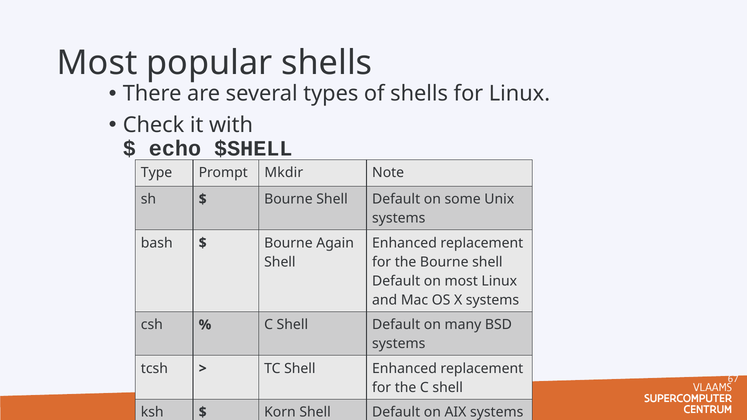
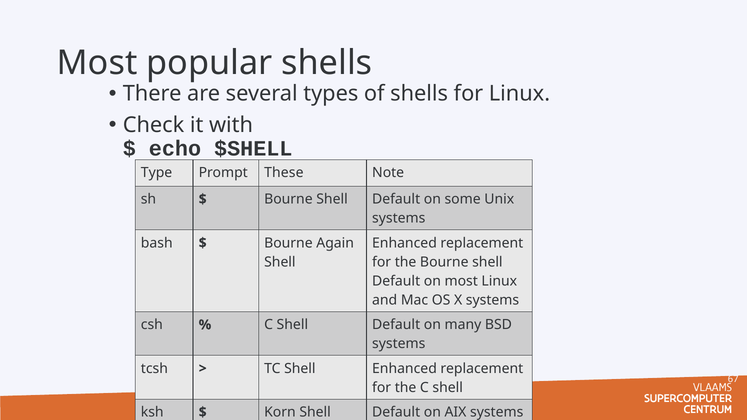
Mkdir: Mkdir -> These (284, 173)
